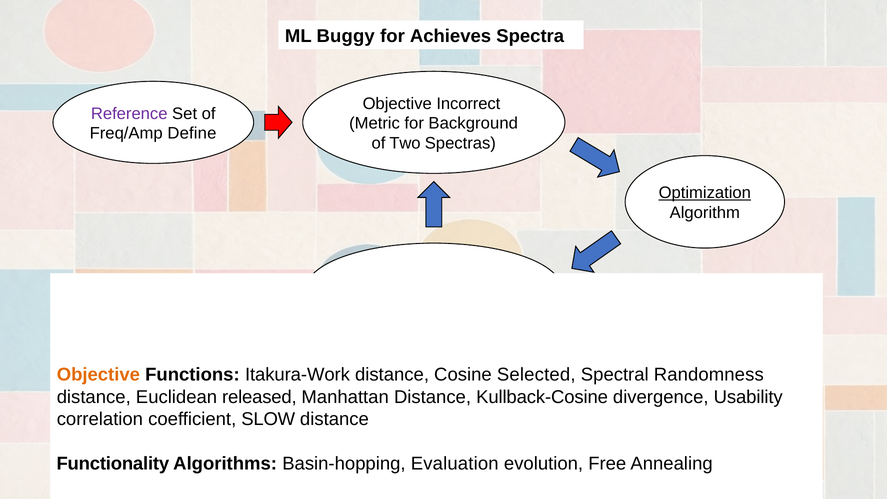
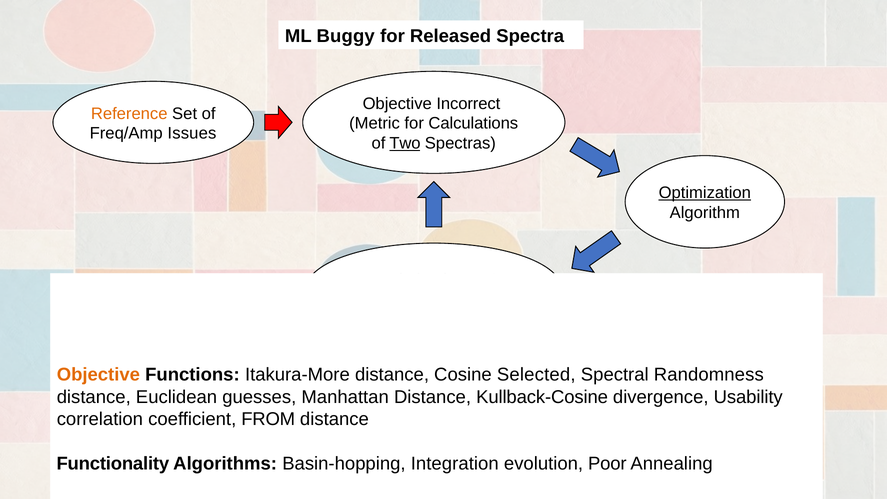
Achieves: Achieves -> Released (451, 36)
Reference colour: purple -> orange (129, 113)
Background: Background -> Calculations (473, 123)
Define: Define -> Issues (192, 133)
Two underline: none -> present (405, 143)
Itakura-Work: Itakura-Work -> Itakura-More (297, 375)
released: released -> guesses (259, 397)
SLOW: SLOW -> FROM (268, 419)
Evaluation: Evaluation -> Integration (455, 464)
Free: Free -> Poor (607, 464)
